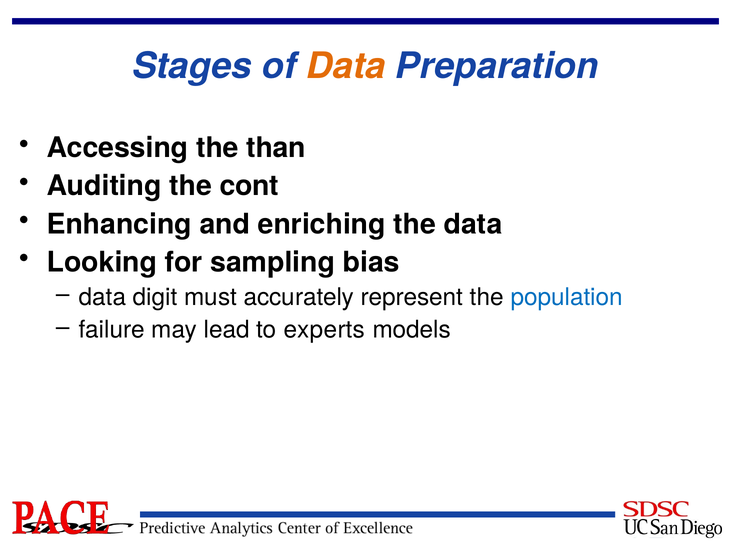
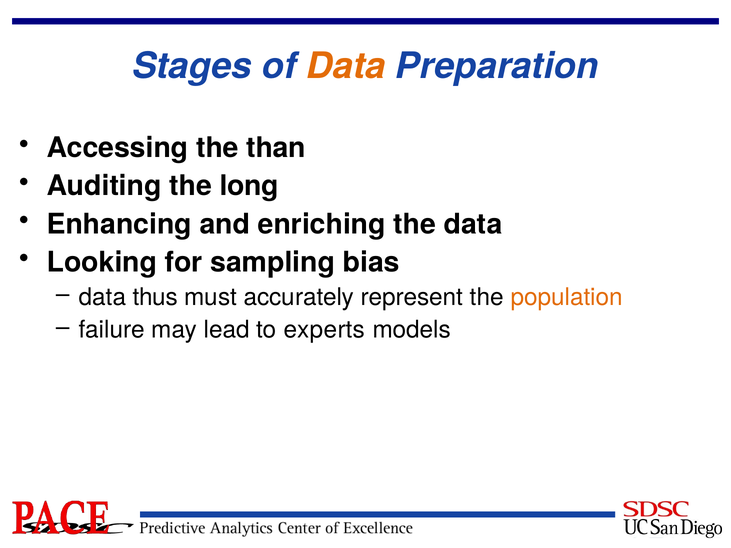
cont: cont -> long (249, 186)
digit: digit -> thus (155, 297)
population colour: blue -> orange (567, 297)
